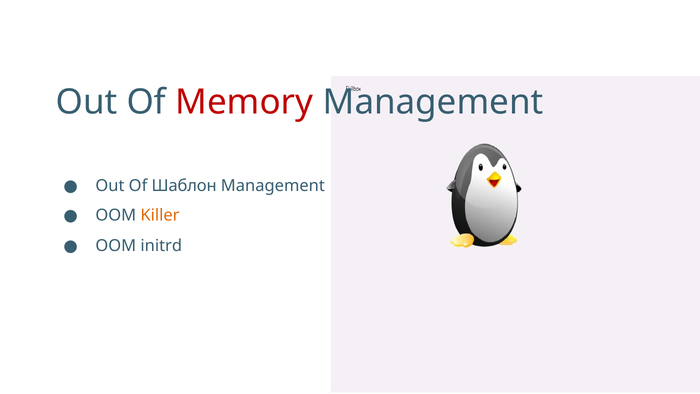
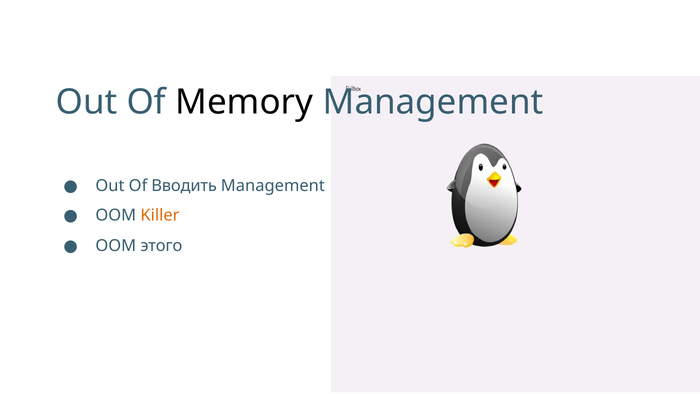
Memory colour: red -> black (244, 102)
Шаблон: Шаблон -> Вводить (184, 186)
initrd: initrd -> этого (161, 246)
